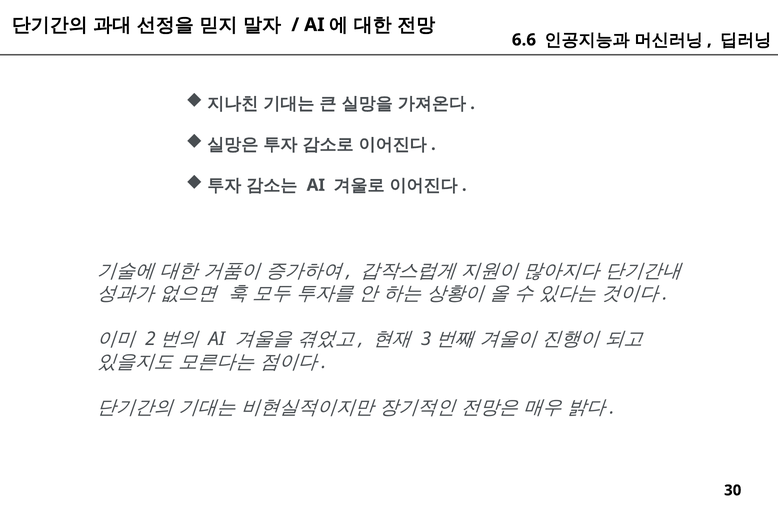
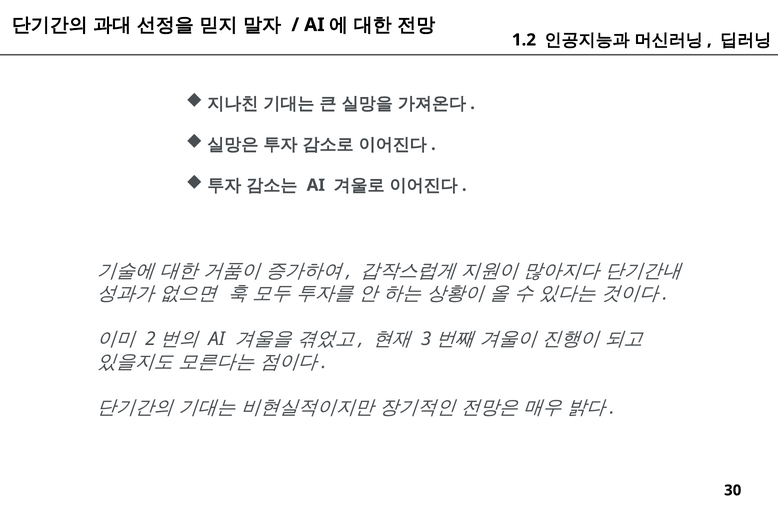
6.6: 6.6 -> 1.2 (524, 40)
